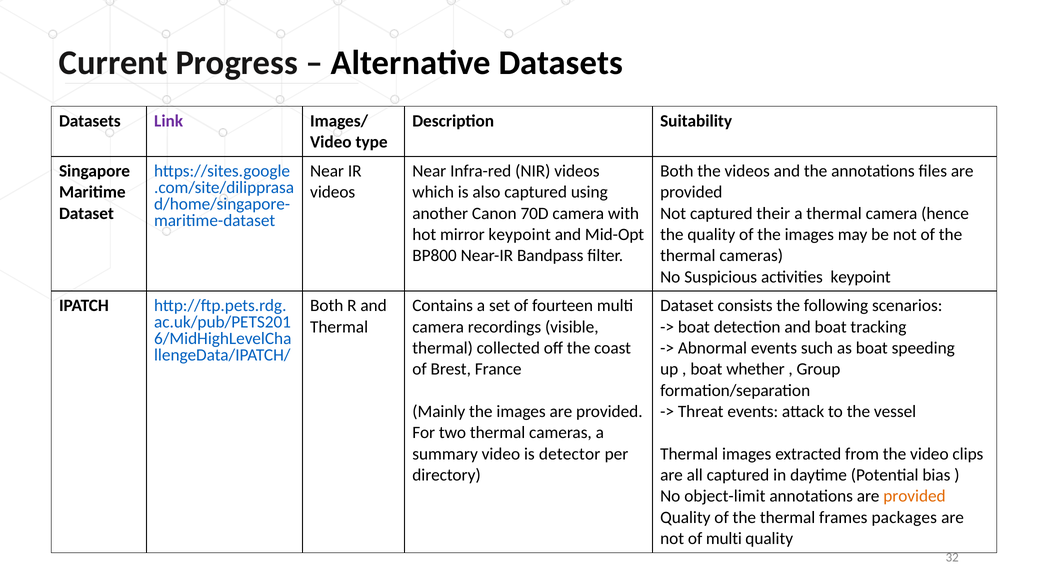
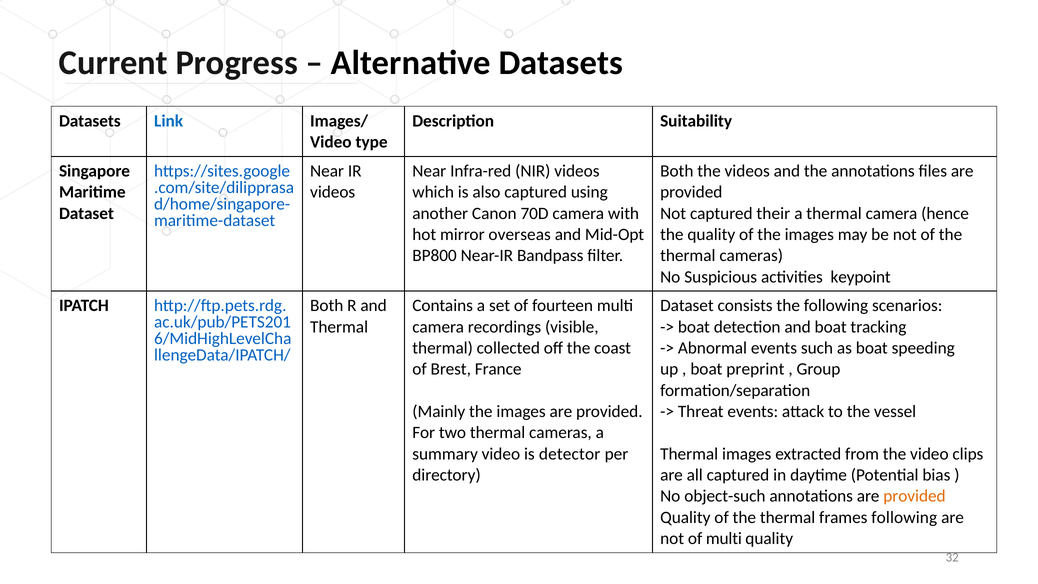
Link colour: purple -> blue (169, 121)
mirror keypoint: keypoint -> overseas (520, 234)
whether: whether -> preprint (755, 369)
object-limit: object-limit -> object-such (725, 496)
frames packages: packages -> following (904, 517)
